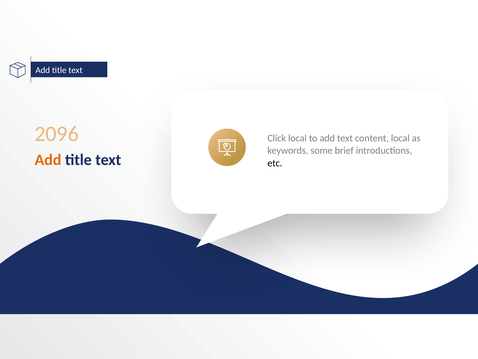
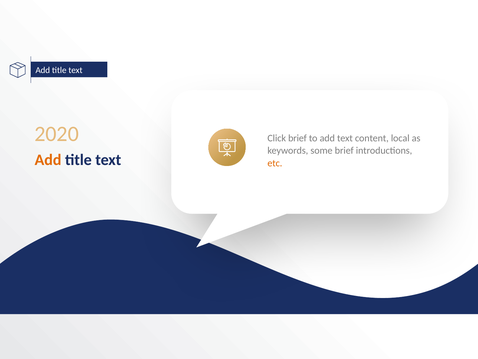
2096: 2096 -> 2020 (57, 134)
Click local: local -> brief (297, 138)
etc colour: black -> orange (275, 163)
